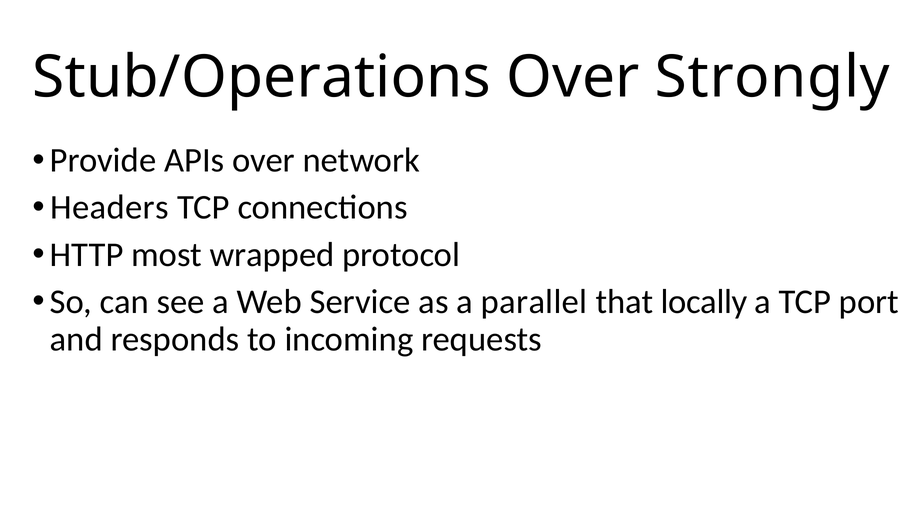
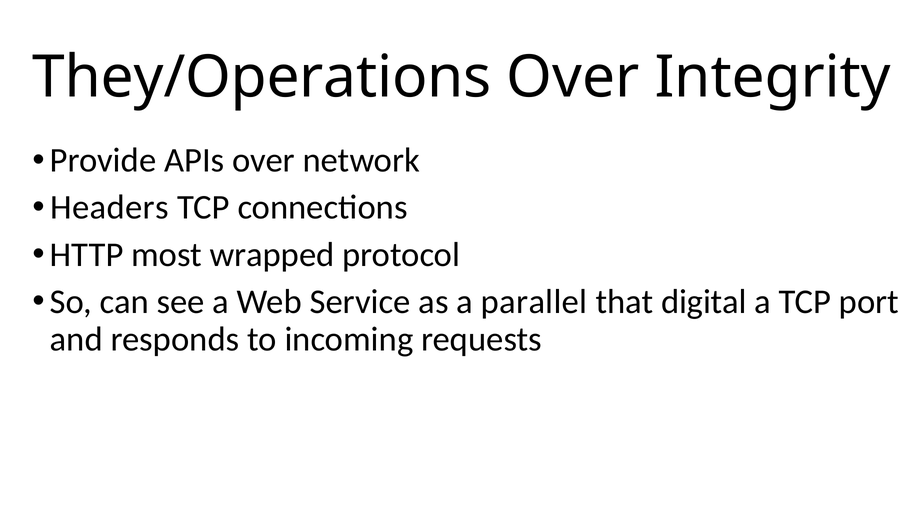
Stub/Operations: Stub/Operations -> They/Operations (262, 78)
Strongly: Strongly -> Integrity (773, 78)
locally: locally -> digital (704, 302)
